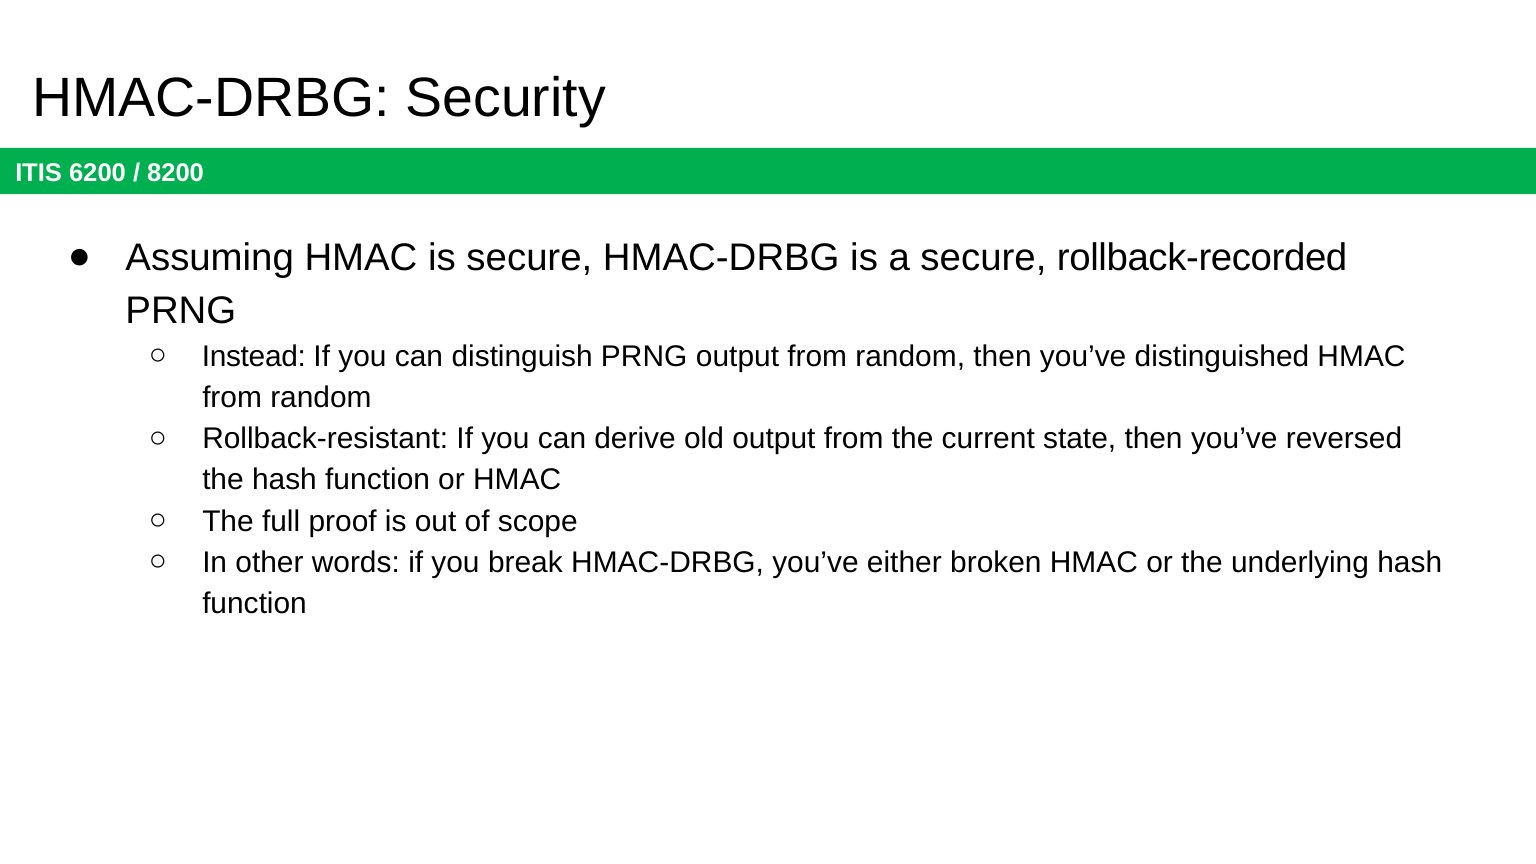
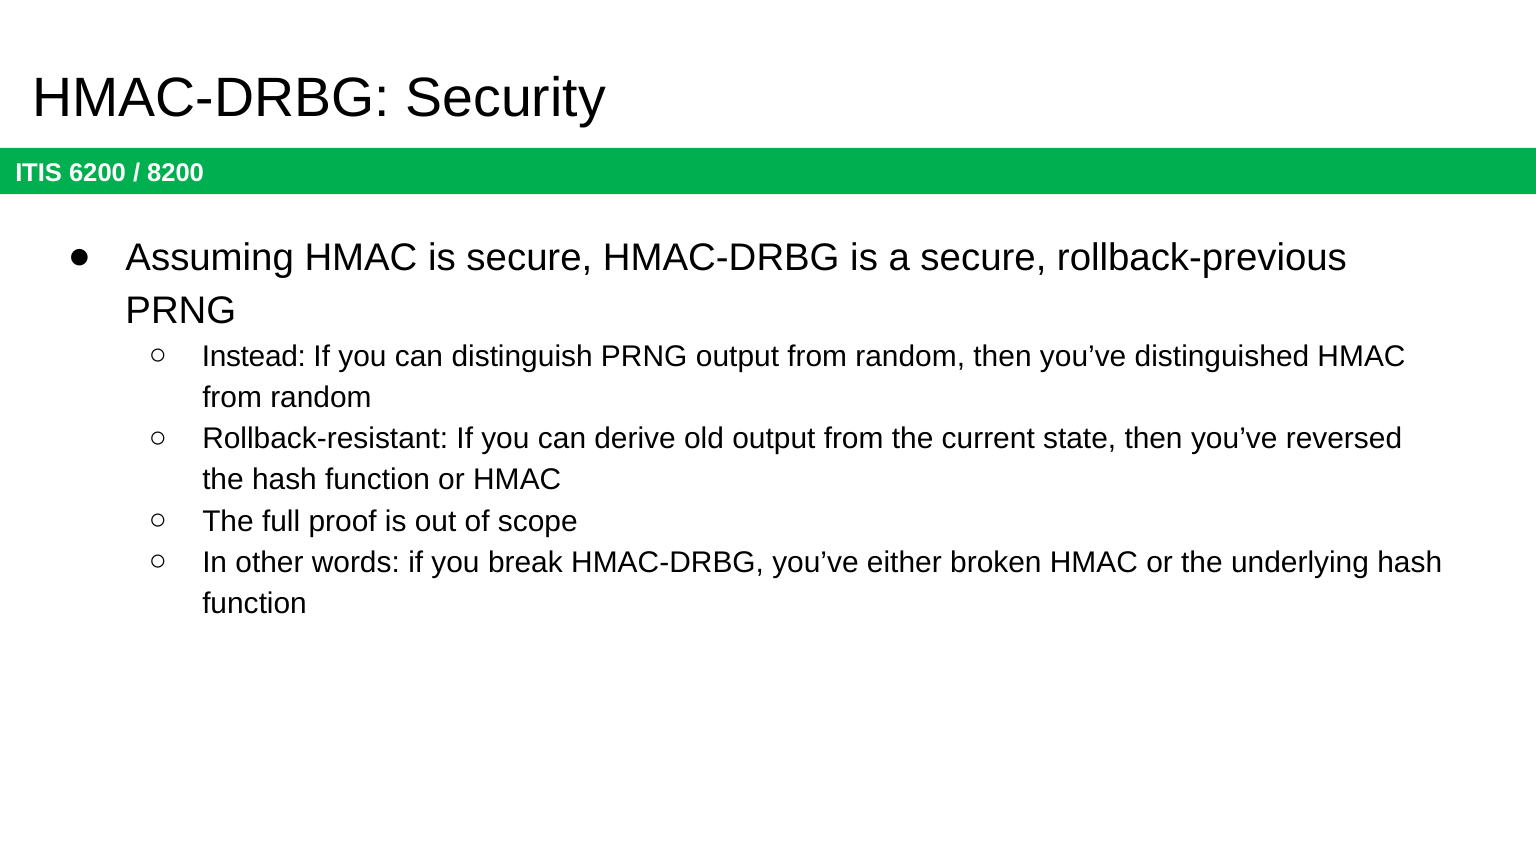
rollback-recorded: rollback-recorded -> rollback-previous (1202, 257)
